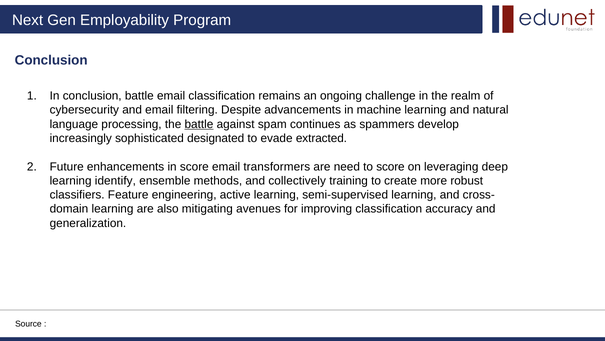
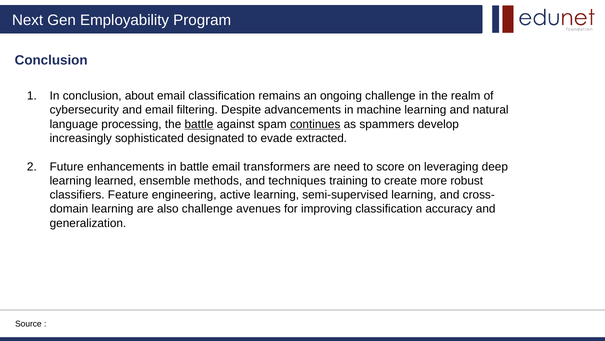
conclusion battle: battle -> about (139, 96)
continues underline: none -> present (315, 124)
in score: score -> battle (194, 166)
identify: identify -> learned (115, 180)
collectively: collectively -> techniques (297, 180)
also mitigating: mitigating -> challenge (207, 209)
